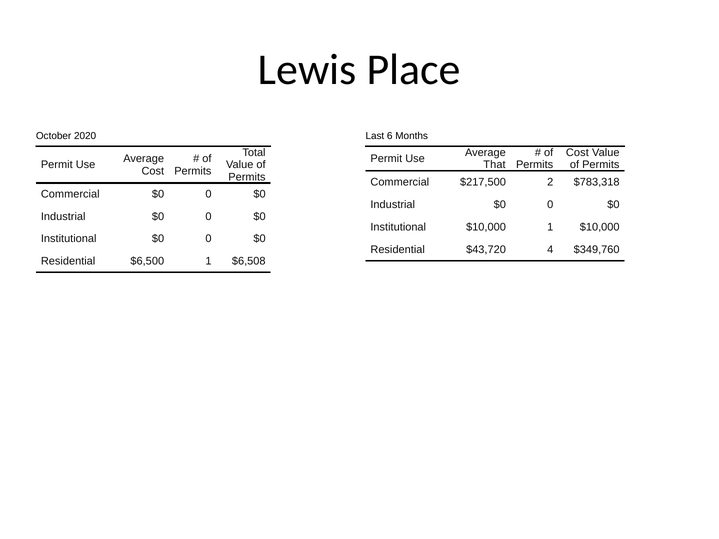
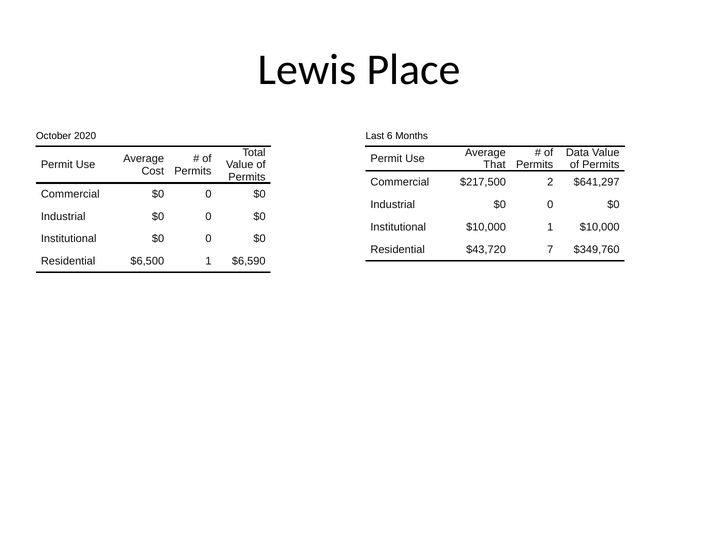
Cost: Cost -> Data (577, 153)
$783,318: $783,318 -> $641,297 (597, 182)
4: 4 -> 7 (550, 250)
$6,508: $6,508 -> $6,590 (249, 261)
